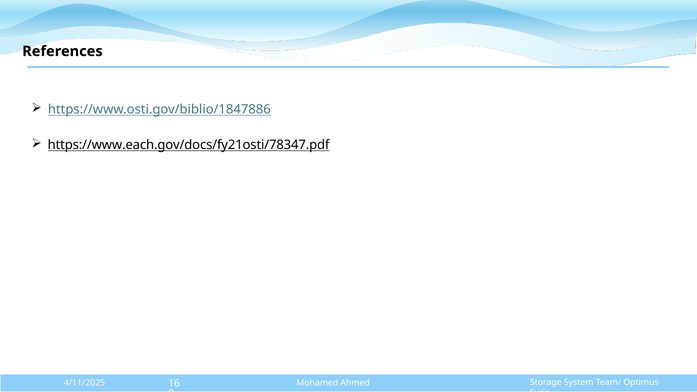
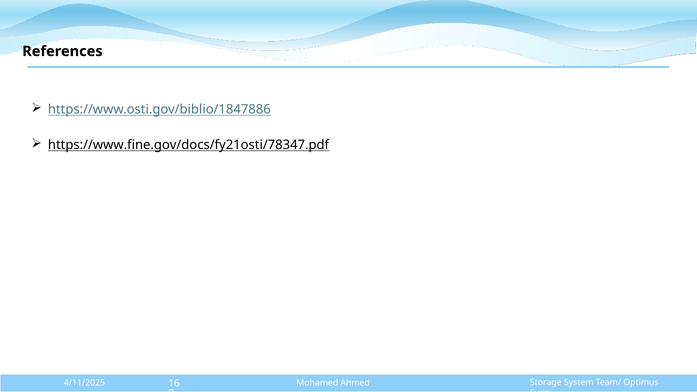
https://www.each.gov/docs/fy21osti/78347.pdf: https://www.each.gov/docs/fy21osti/78347.pdf -> https://www.fine.gov/docs/fy21osti/78347.pdf (189, 145)
